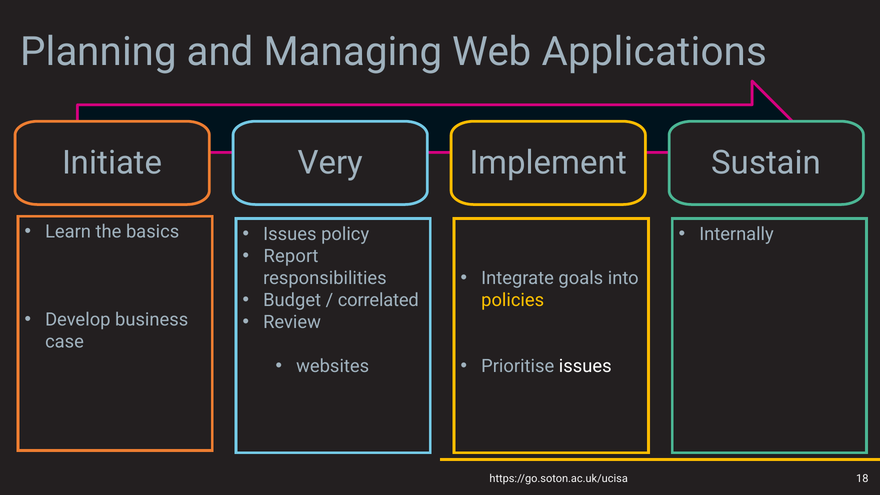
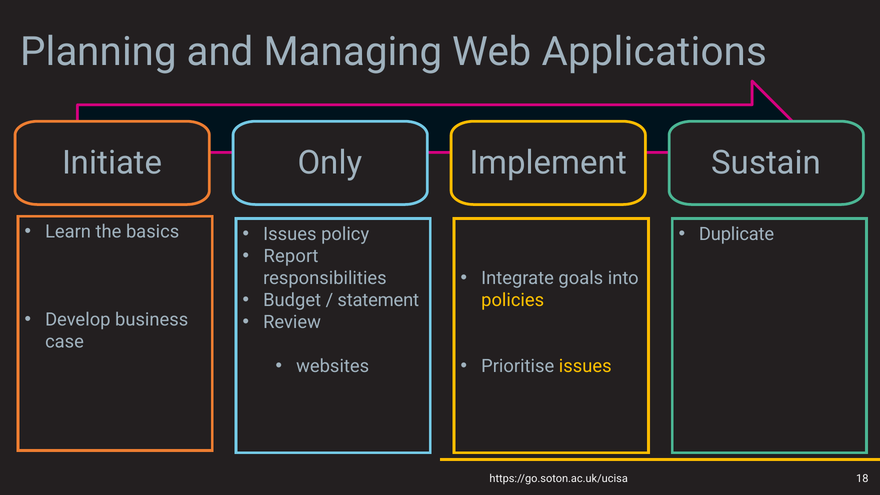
Very: Very -> Only (330, 163)
Internally: Internally -> Duplicate (737, 234)
correlated: correlated -> statement (378, 300)
issues colour: white -> yellow (585, 366)
